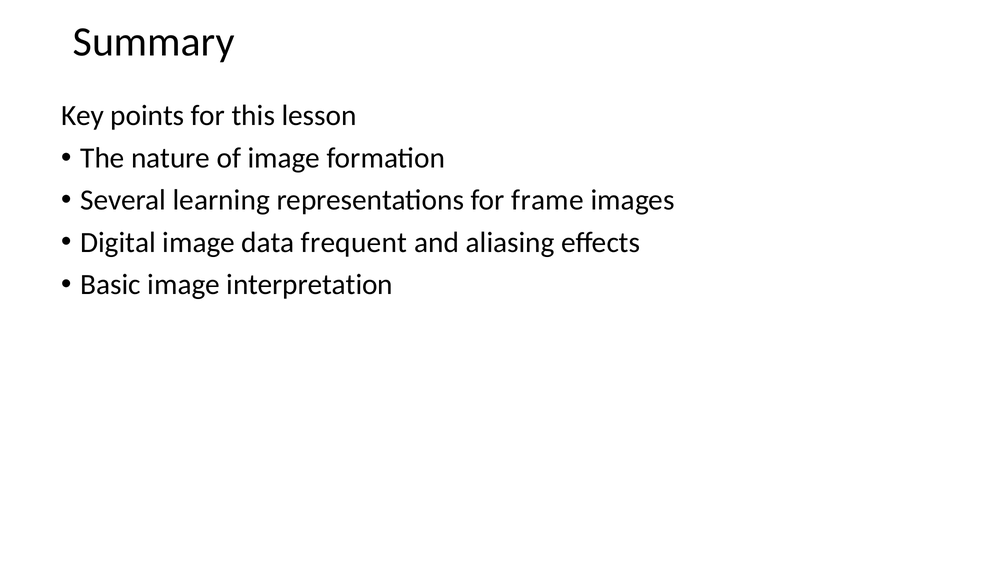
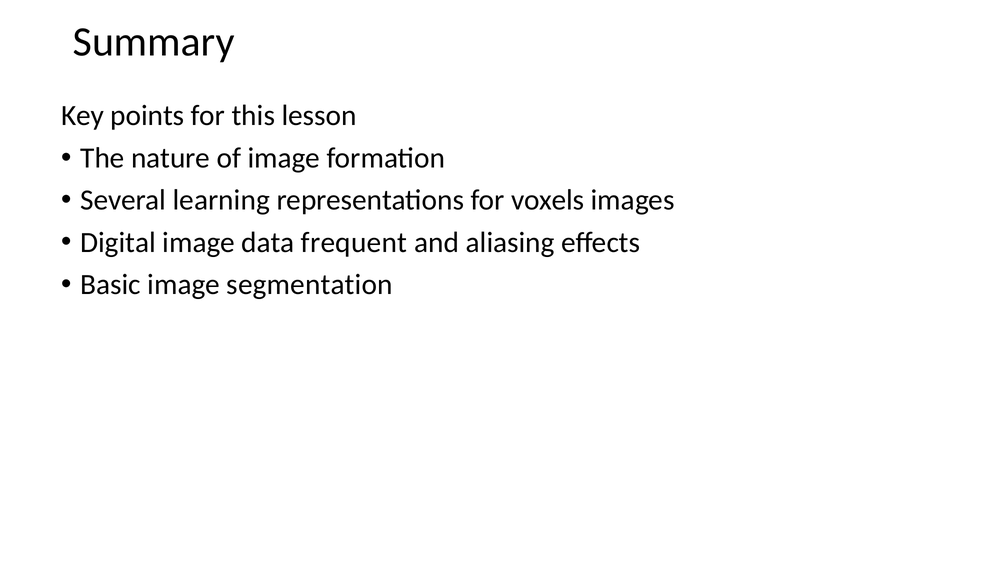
frame: frame -> voxels (548, 200)
interpretation: interpretation -> segmentation (310, 285)
